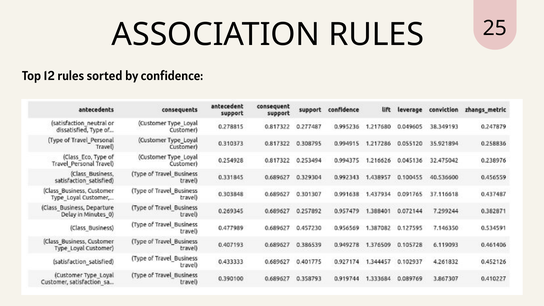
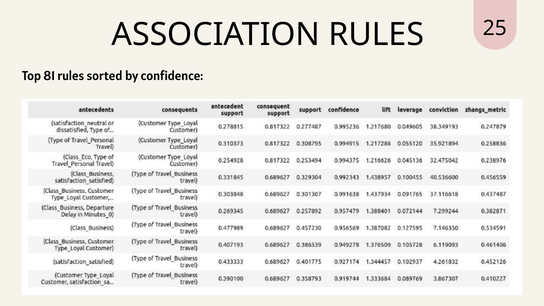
12: 12 -> 81 (49, 76)
